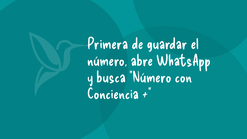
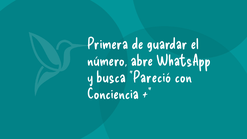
busca Número: Número -> Pareció (150, 77)
